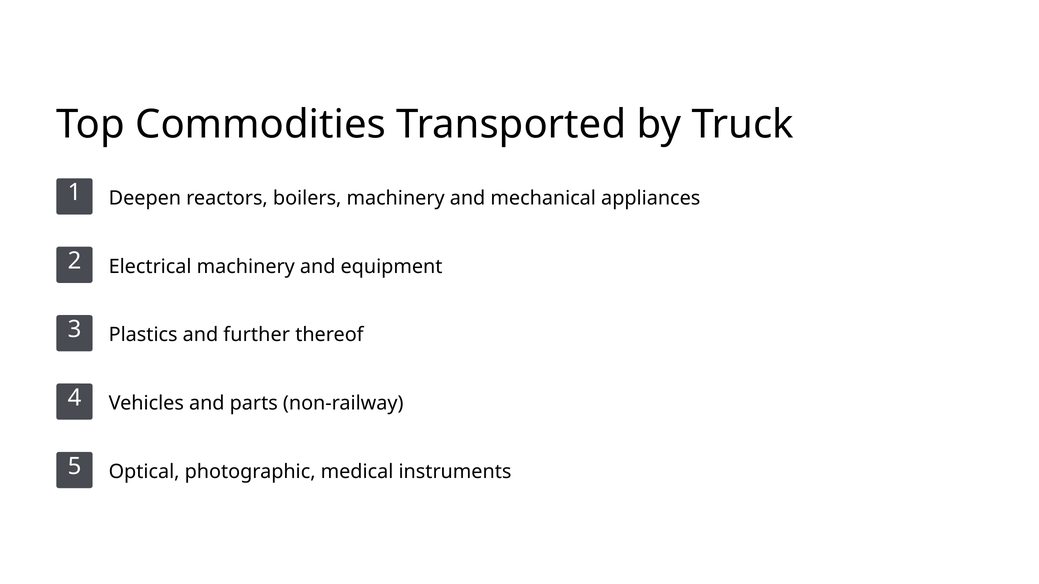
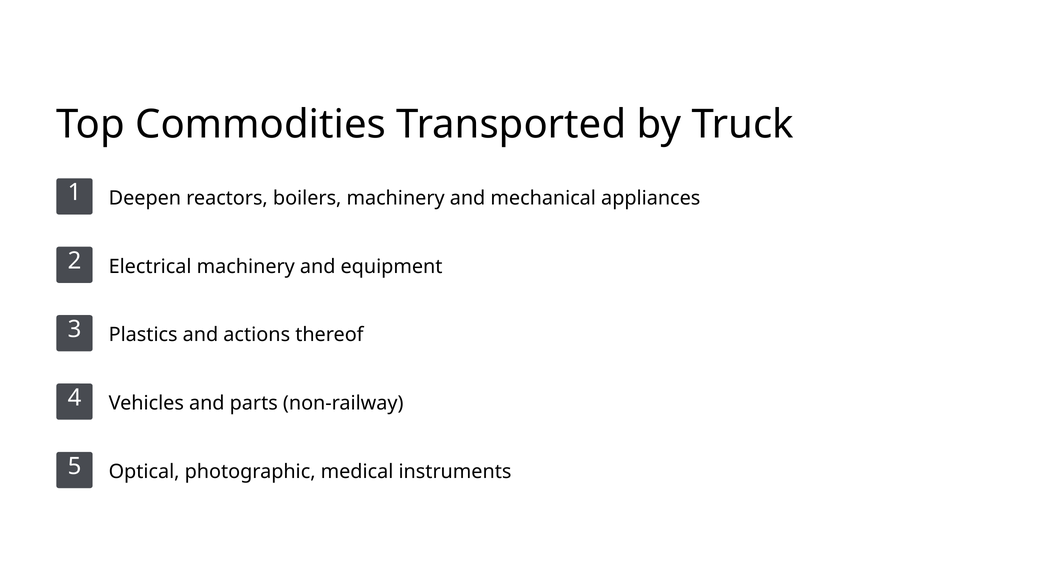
further: further -> actions (257, 335)
